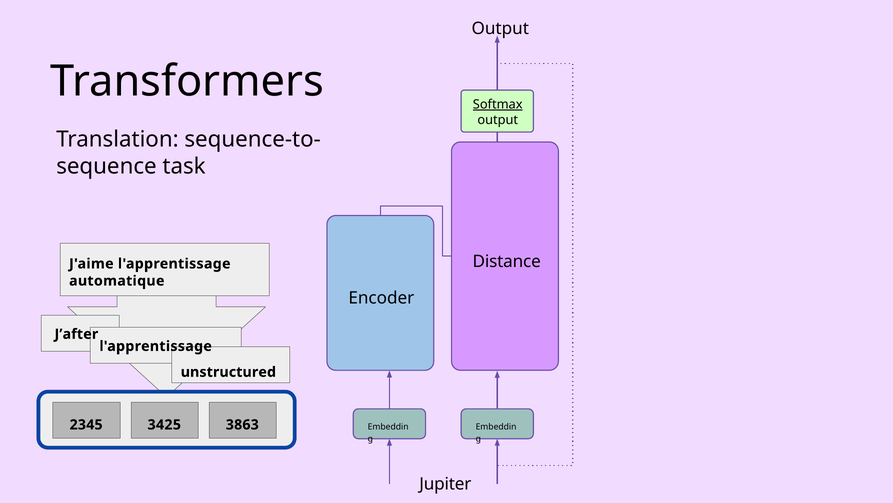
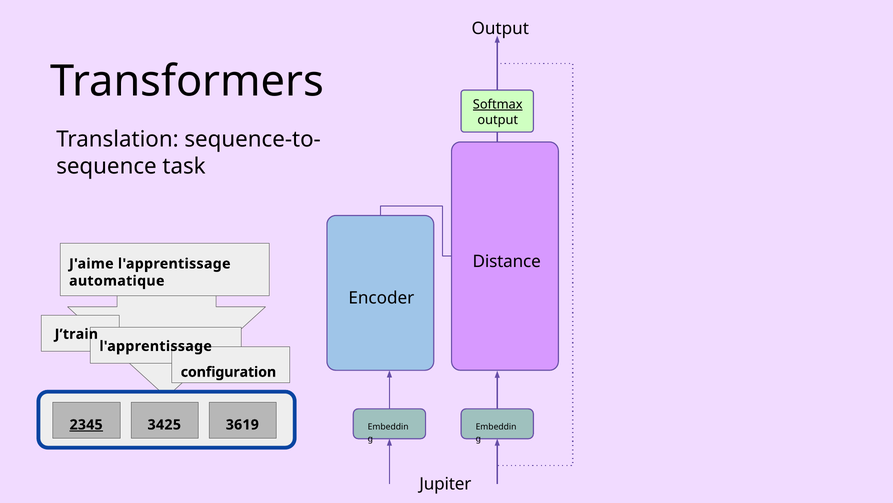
J’after: J’after -> J’train (76, 334)
unstructured: unstructured -> configuration (228, 372)
2345 underline: none -> present (86, 424)
3863: 3863 -> 3619 (242, 424)
